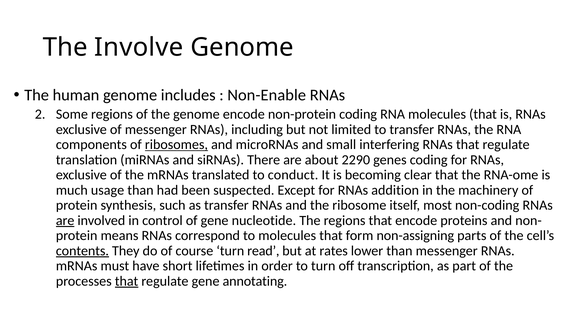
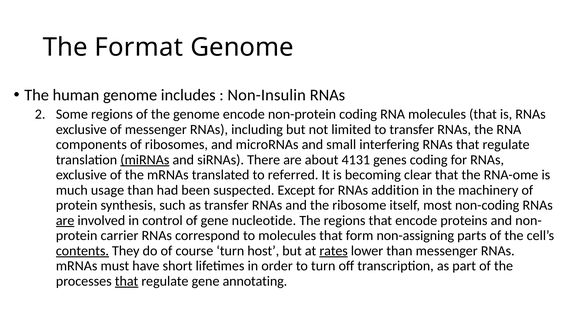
Involve: Involve -> Format (139, 47)
Non-Enable: Non-Enable -> Non-Insulin (267, 95)
ribosomes underline: present -> none (176, 145)
miRNAs underline: none -> present (145, 160)
2290: 2290 -> 4131 (356, 160)
conduct: conduct -> referred (293, 175)
means: means -> carrier (119, 236)
read: read -> host (263, 251)
rates underline: none -> present (334, 251)
